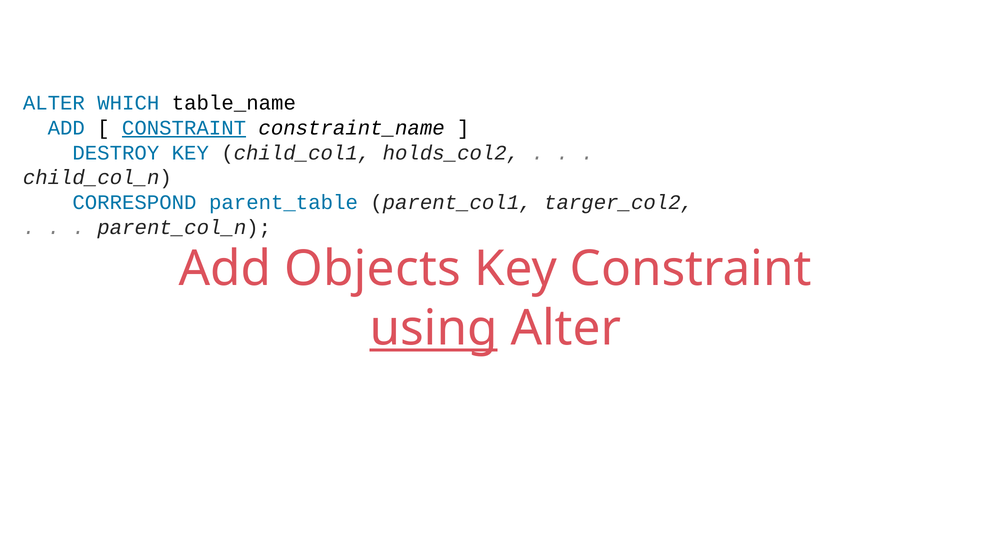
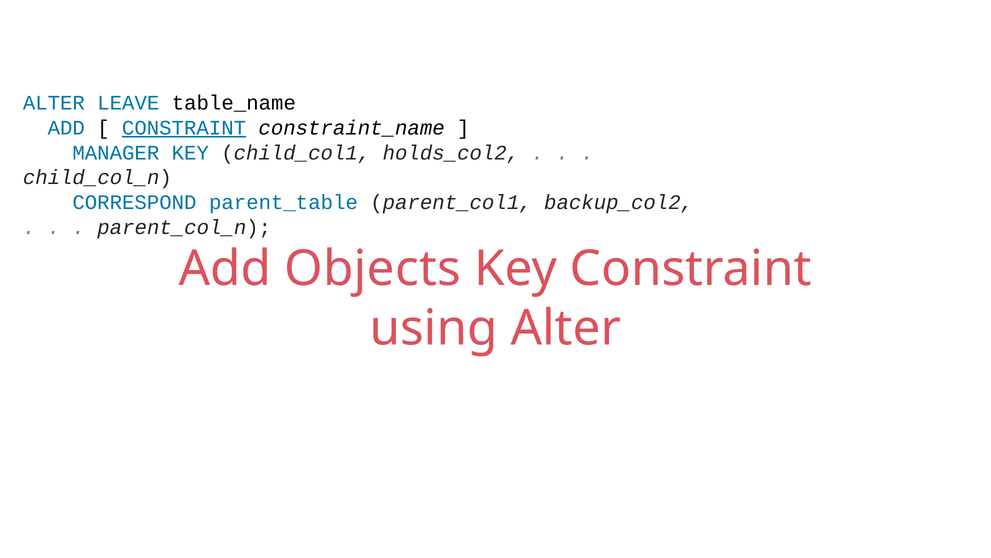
WHICH: WHICH -> LEAVE (128, 103)
DESTROY: DESTROY -> MANAGER (116, 153)
targer_col2: targer_col2 -> backup_col2 (619, 202)
using underline: present -> none (434, 328)
